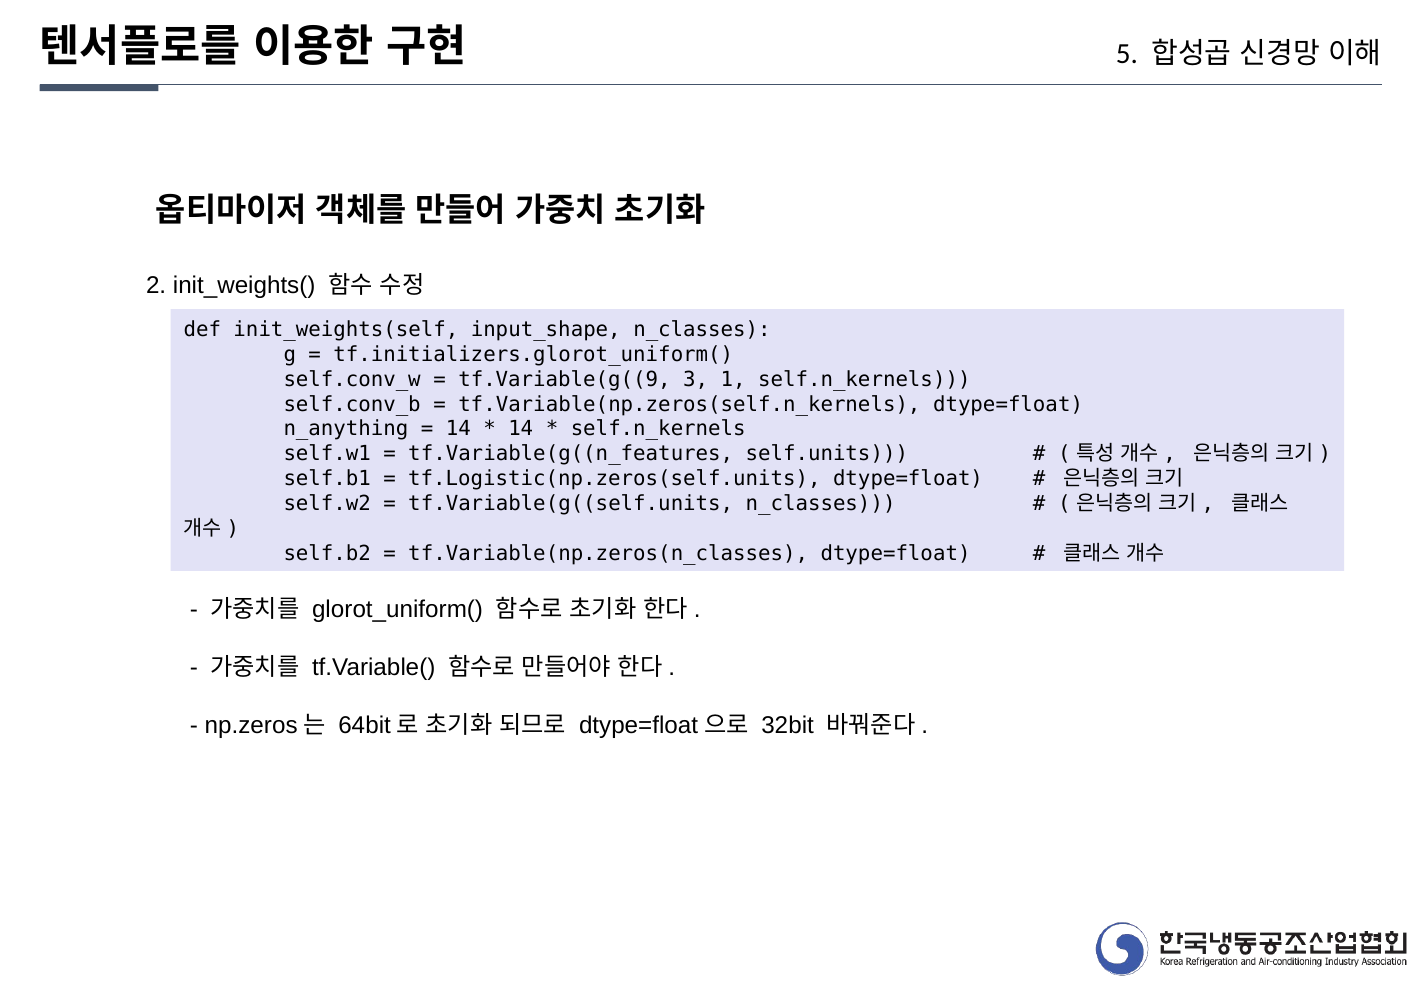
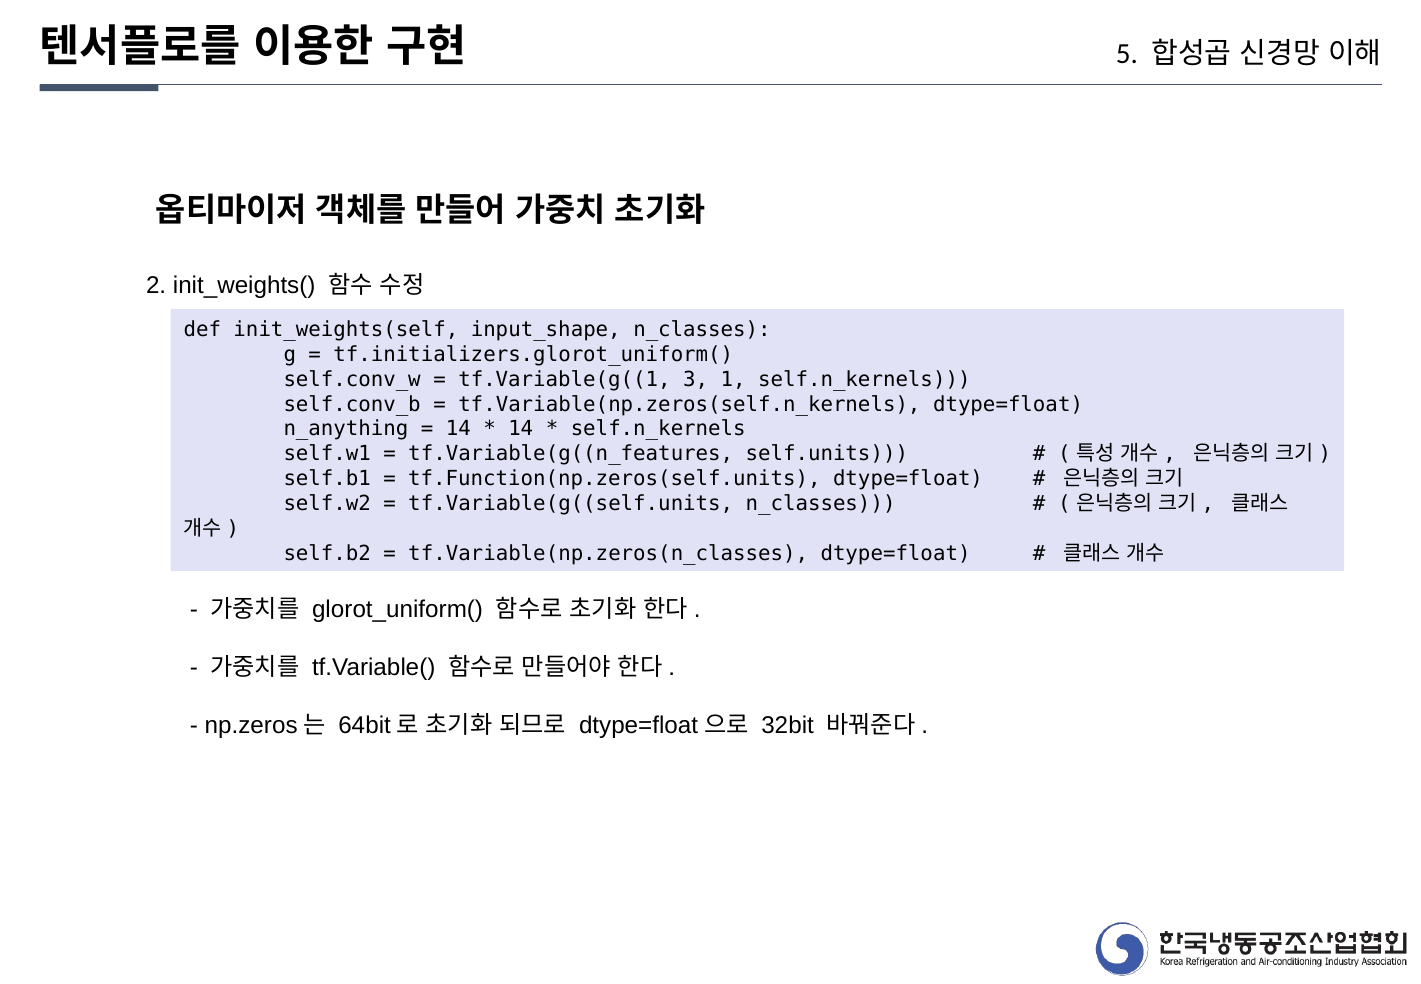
tf.Variable(g((9: tf.Variable(g((9 -> tf.Variable(g((1 (564, 379)
tf.Logistic(np.zeros(self.units: tf.Logistic(np.zeros(self.units -> tf.Function(np.zeros(self.units (614, 479)
